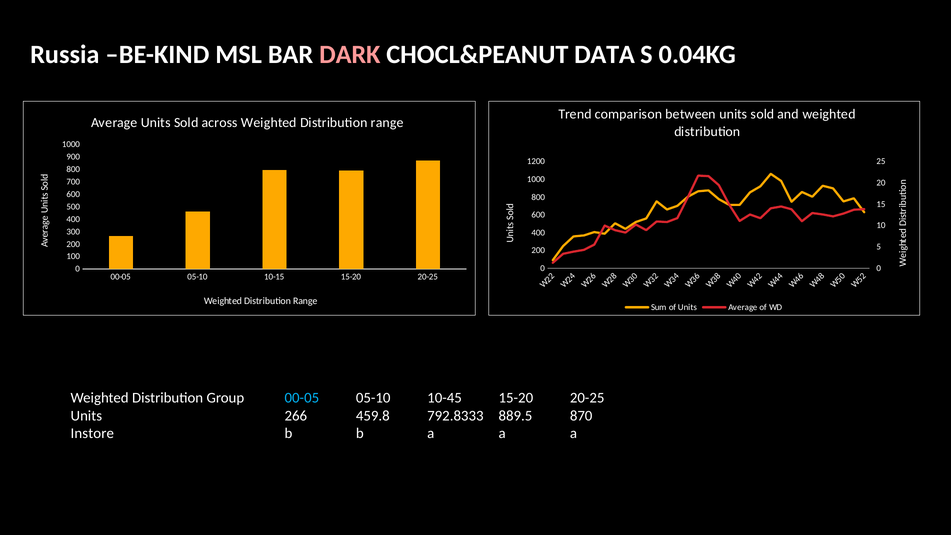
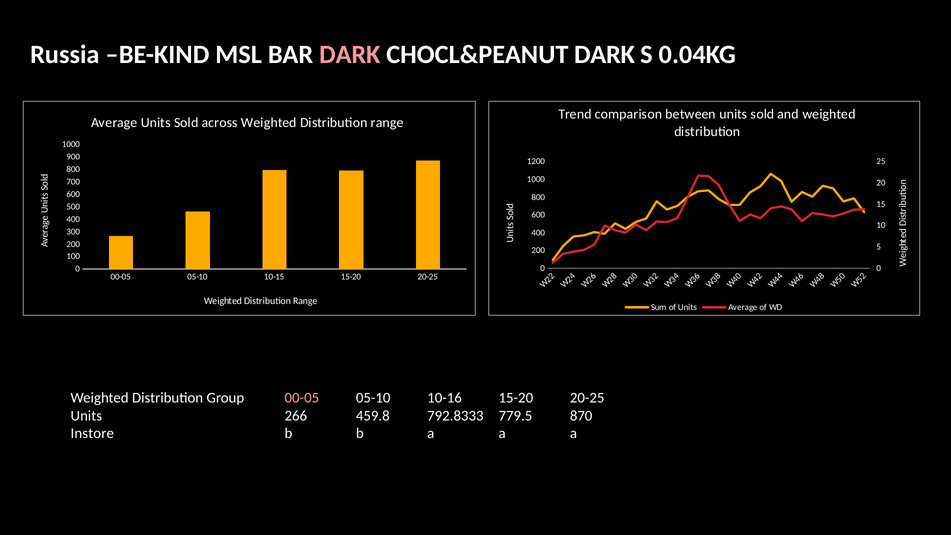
CHOCL&PEANUT DATA: DATA -> DARK (604, 54)
00-05 colour: light blue -> pink (302, 398)
10-45: 10-45 -> 10-16 (445, 398)
889.5: 889.5 -> 779.5 (515, 416)
